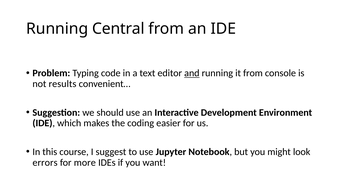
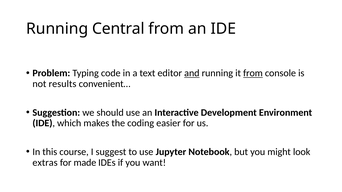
from underline: none -> present (253, 73)
errors: errors -> extras (45, 163)
more: more -> made (85, 163)
